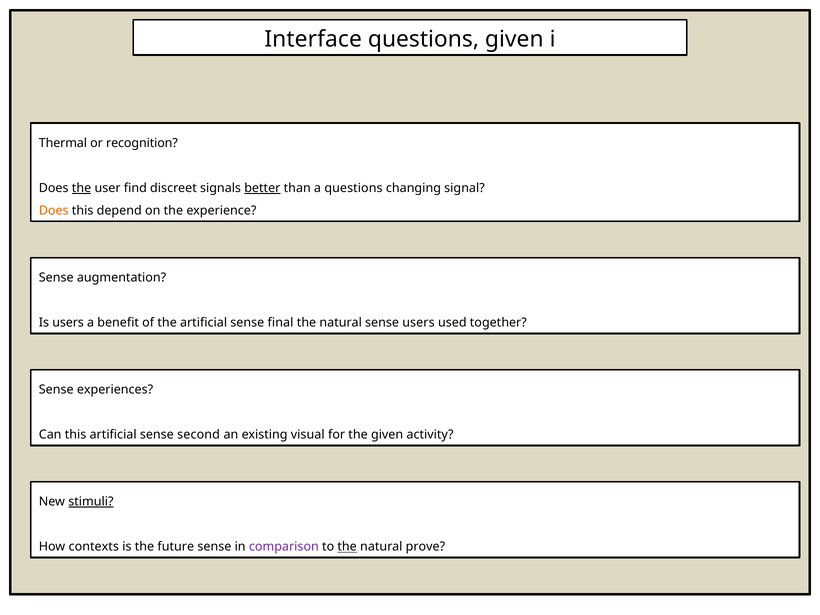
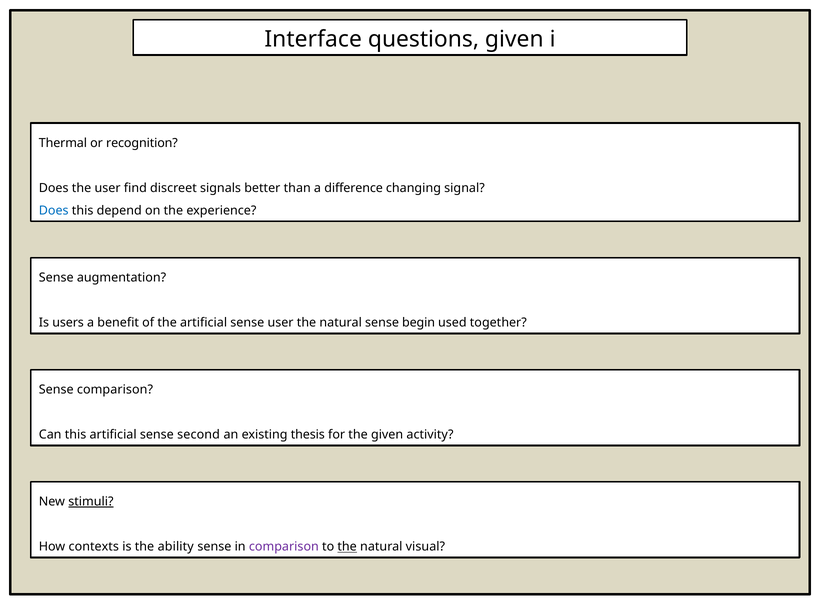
the underline: present -> none (82, 188)
better underline: present -> none (262, 188)
a questions: questions -> difference (354, 188)
Does colour: orange -> blue (54, 211)
sense final: final -> user (281, 323)
sense users: users -> begin (419, 323)
Sense experiences: experiences -> comparison (115, 390)
visual: visual -> thesis (308, 435)
future: future -> ability (176, 547)
prove: prove -> visual (425, 547)
